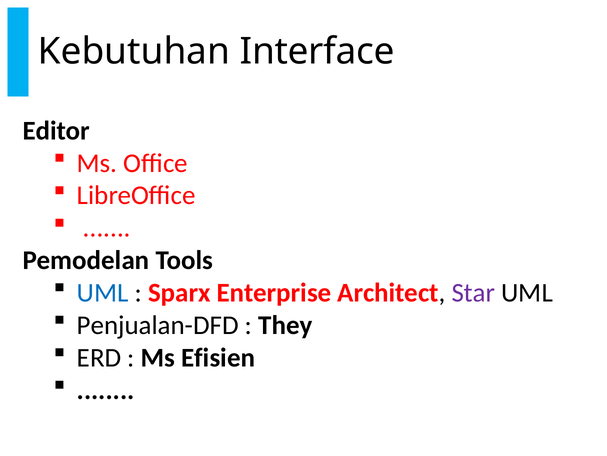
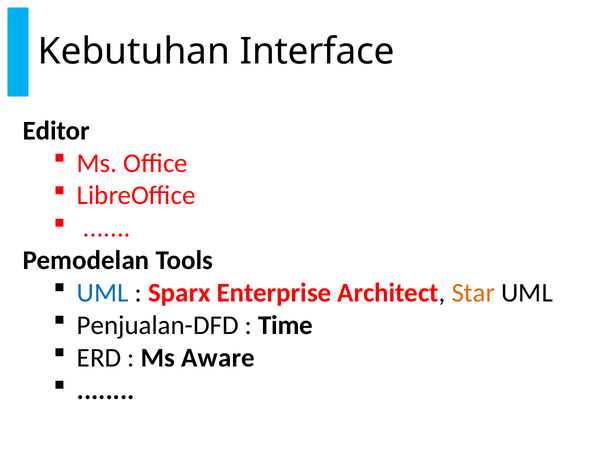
Star colour: purple -> orange (473, 292)
They: They -> Time (286, 325)
Efisien: Efisien -> Aware (218, 357)
